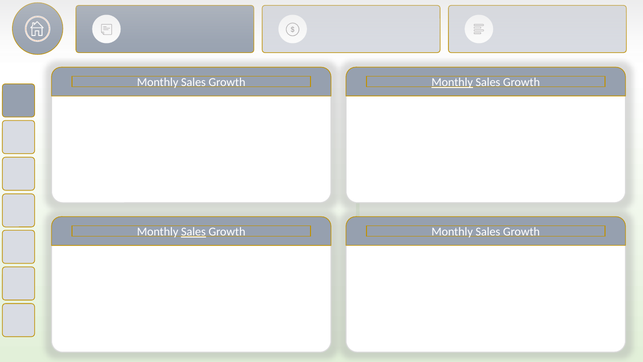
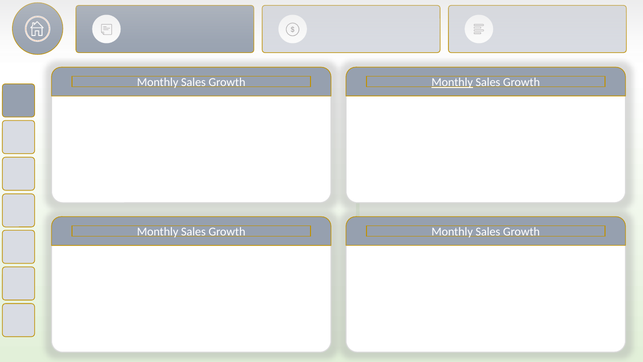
Sales underline: present -> none (193, 232)
